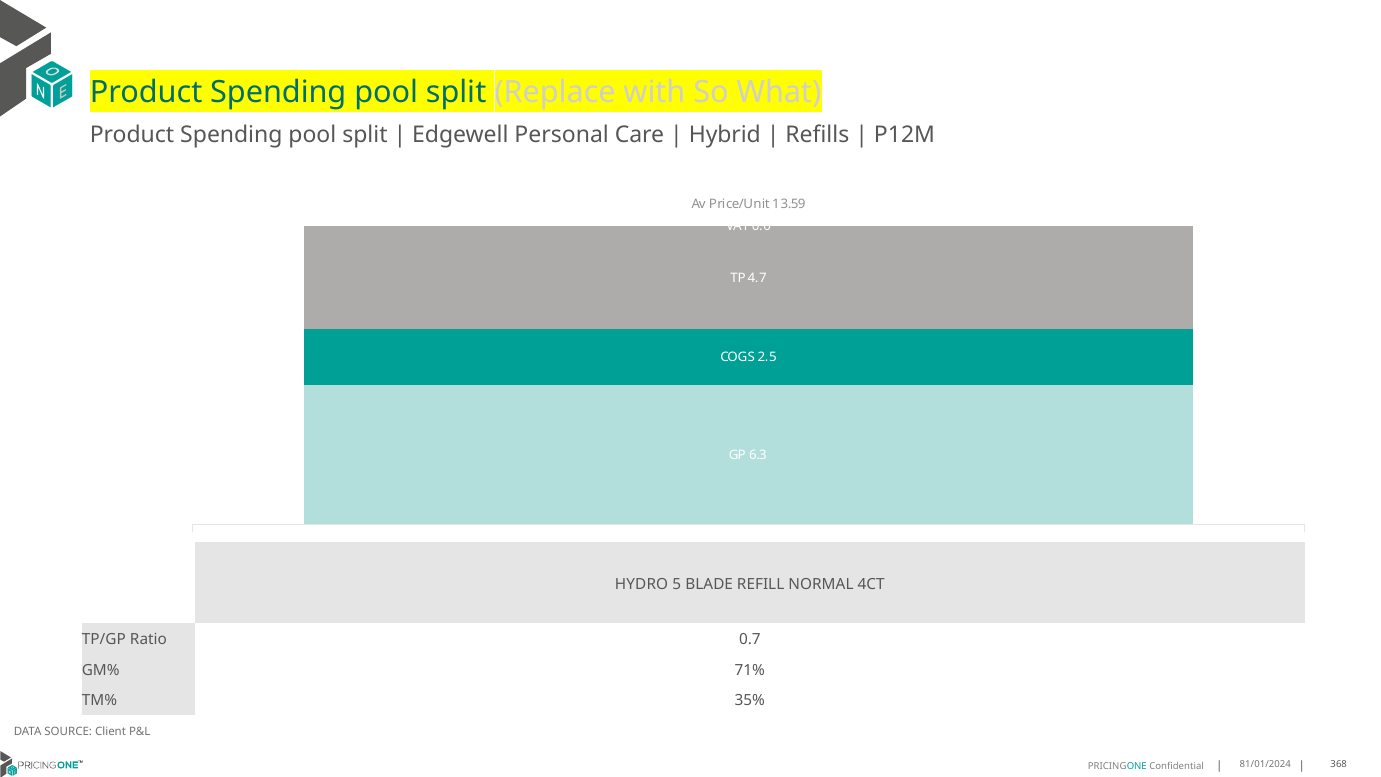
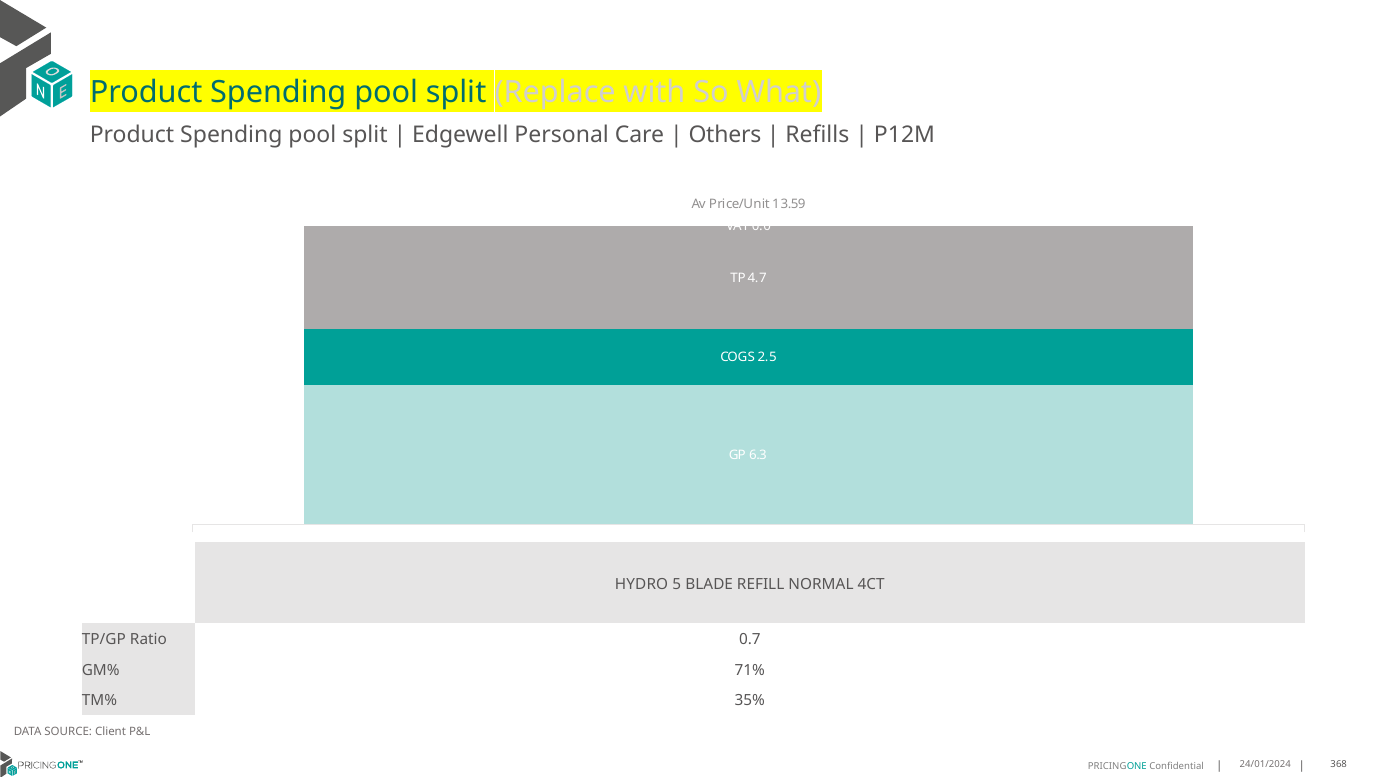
Hybrid: Hybrid -> Others (725, 135)
81/01/2024: 81/01/2024 -> 24/01/2024 (1265, 764)
